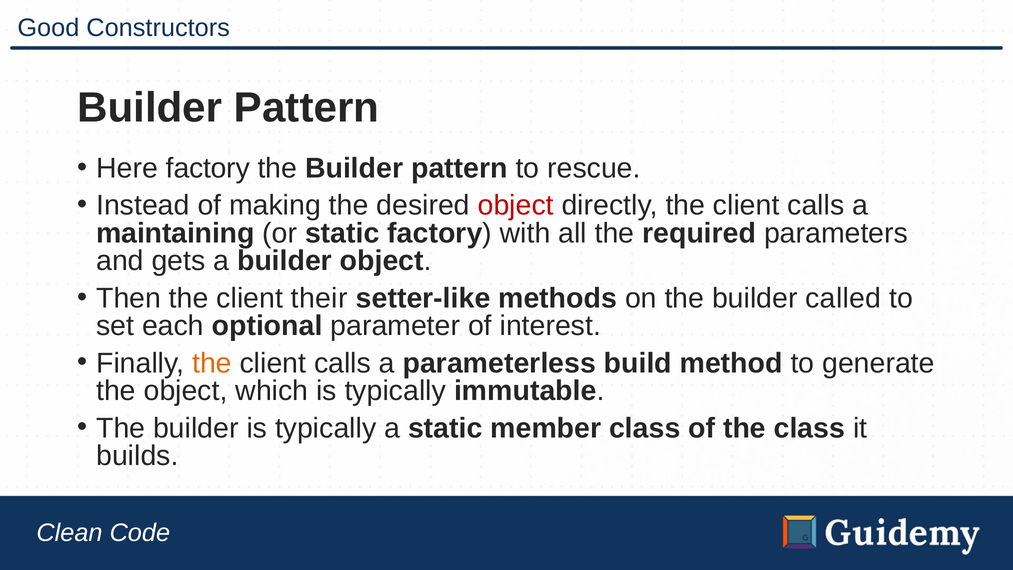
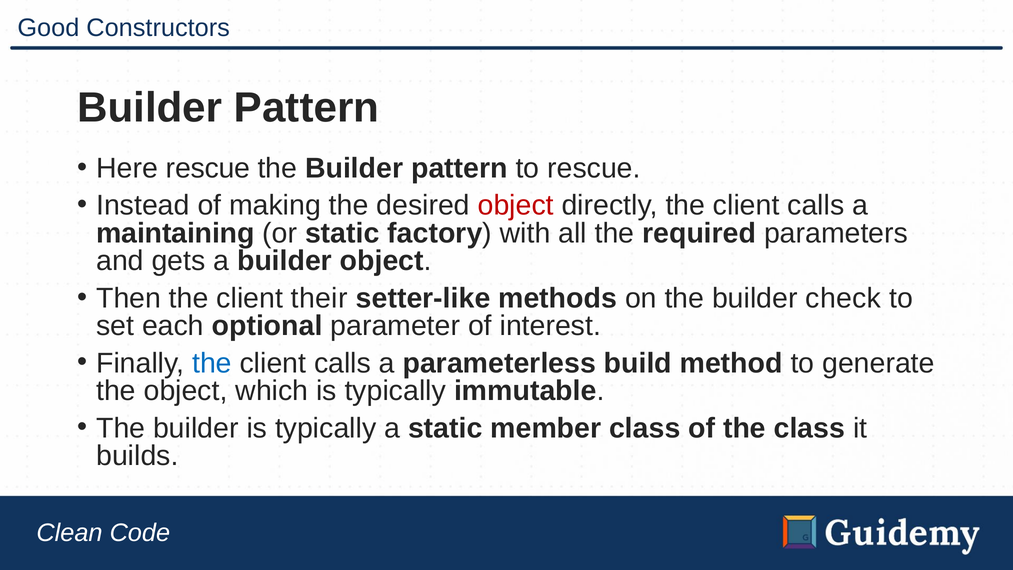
Here factory: factory -> rescue (208, 168)
called: called -> check (843, 298)
the colour: orange -> blue (212, 363)
